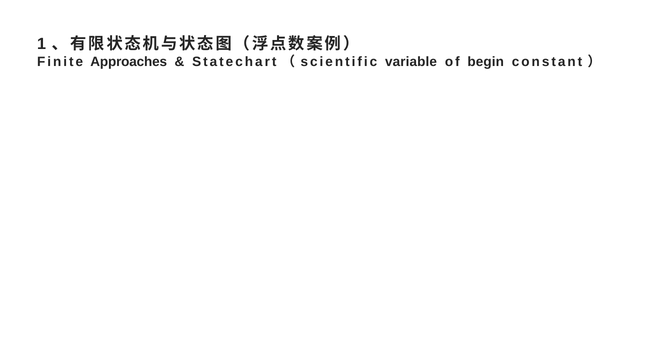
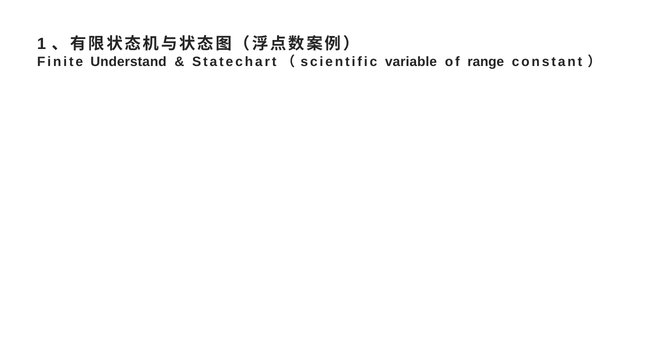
Approaches: Approaches -> Understand (129, 62)
begin: begin -> range (486, 62)
